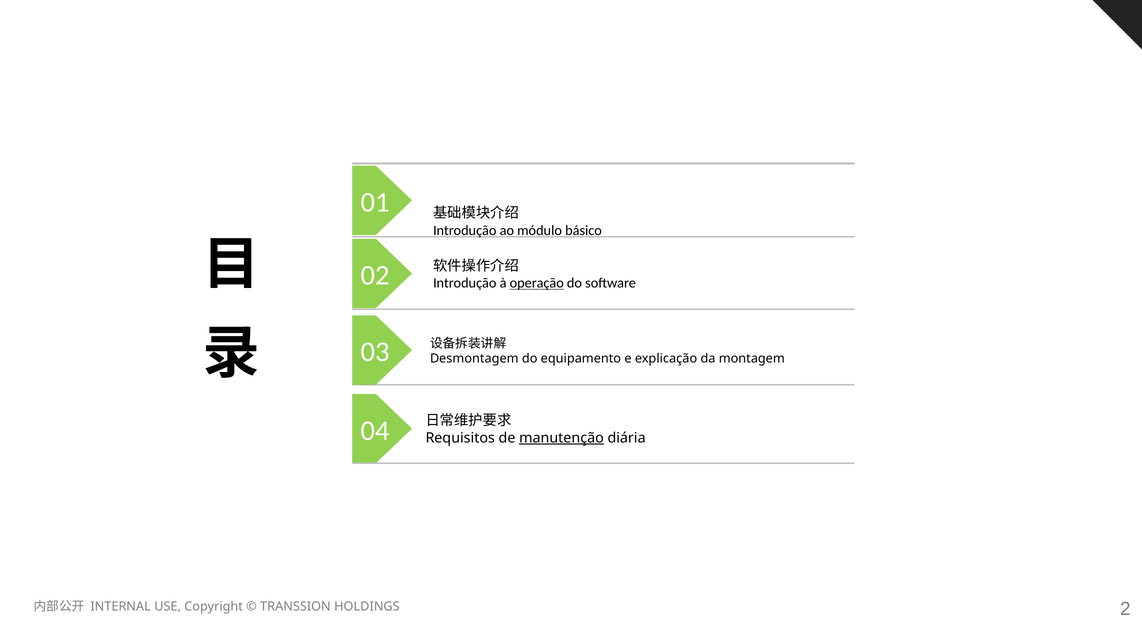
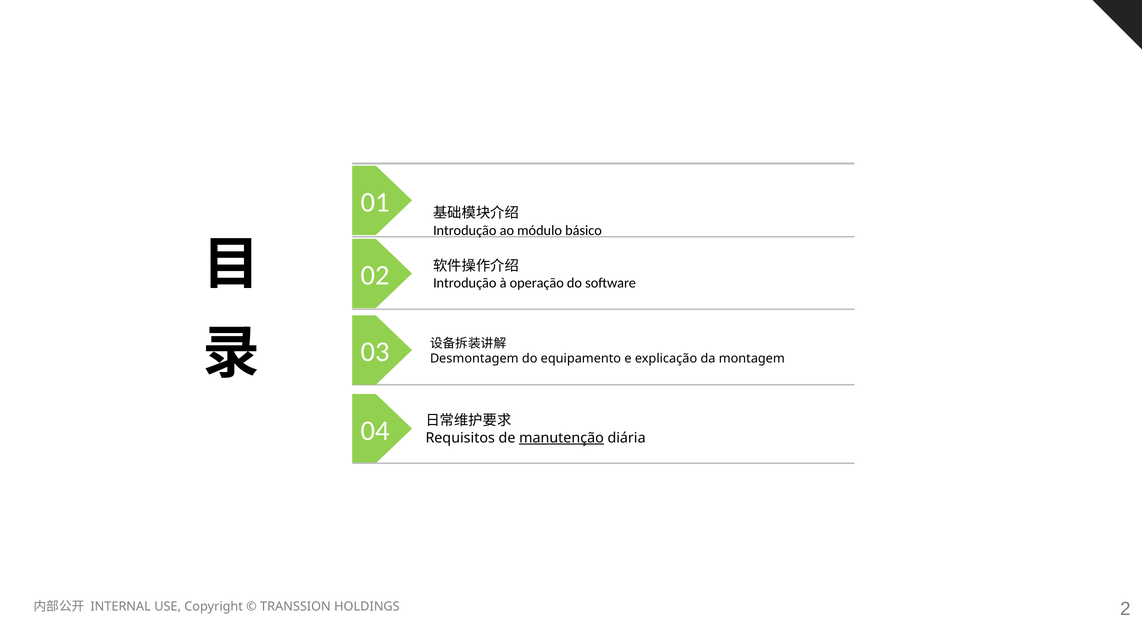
operação underline: present -> none (537, 283)
